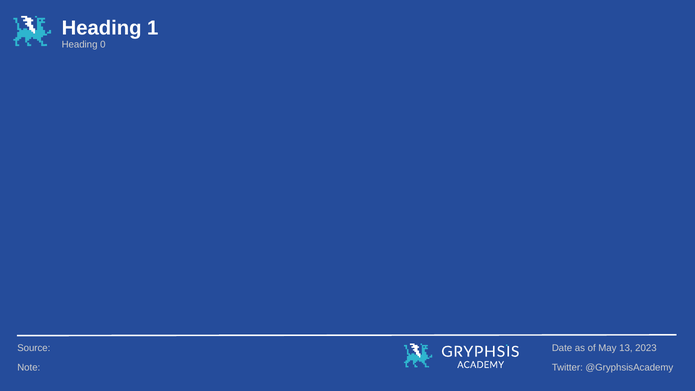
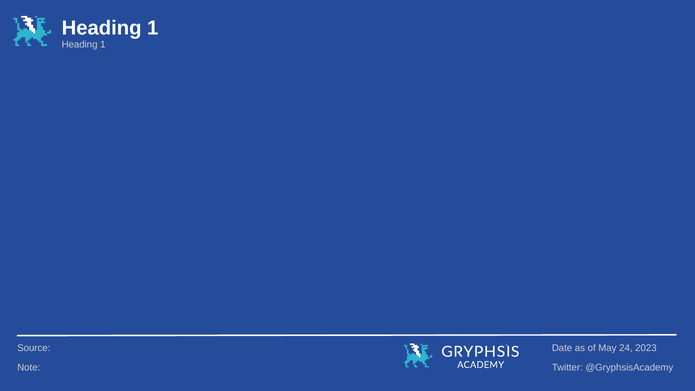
0: 0 -> 1 (103, 45)
13: 13 -> 24 (626, 348)
